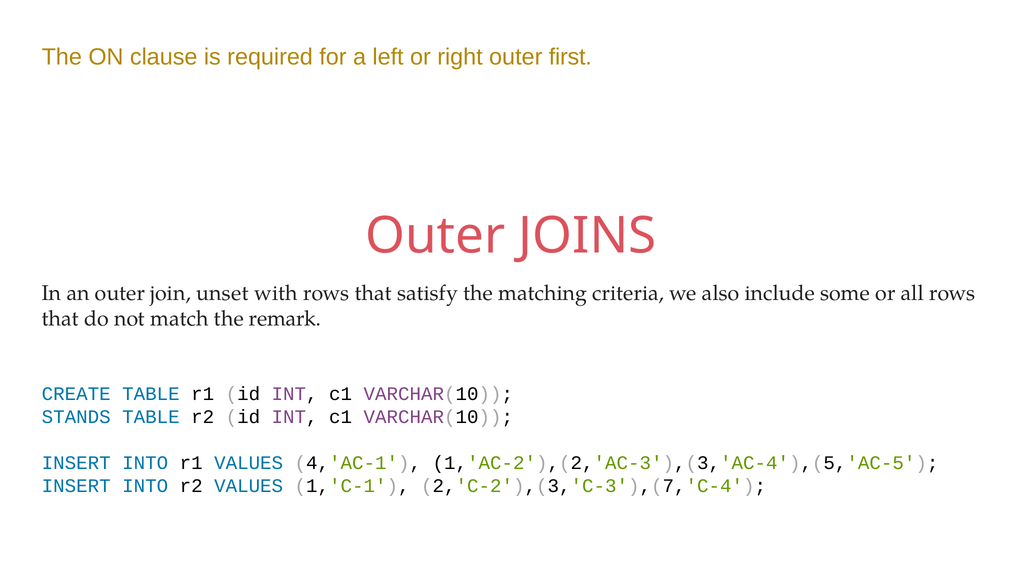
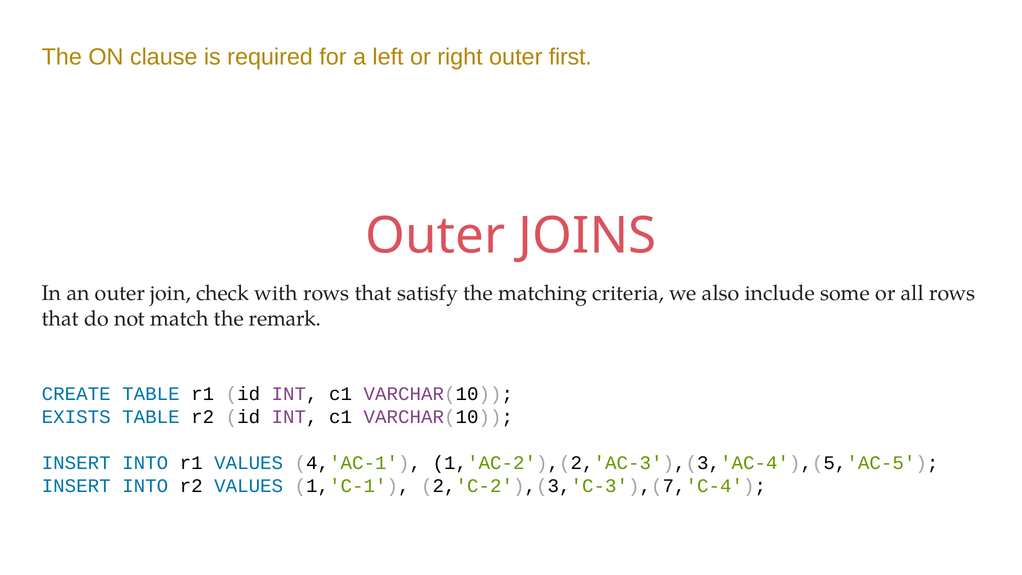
unset: unset -> check (223, 293)
STANDS: STANDS -> EXISTS (76, 417)
